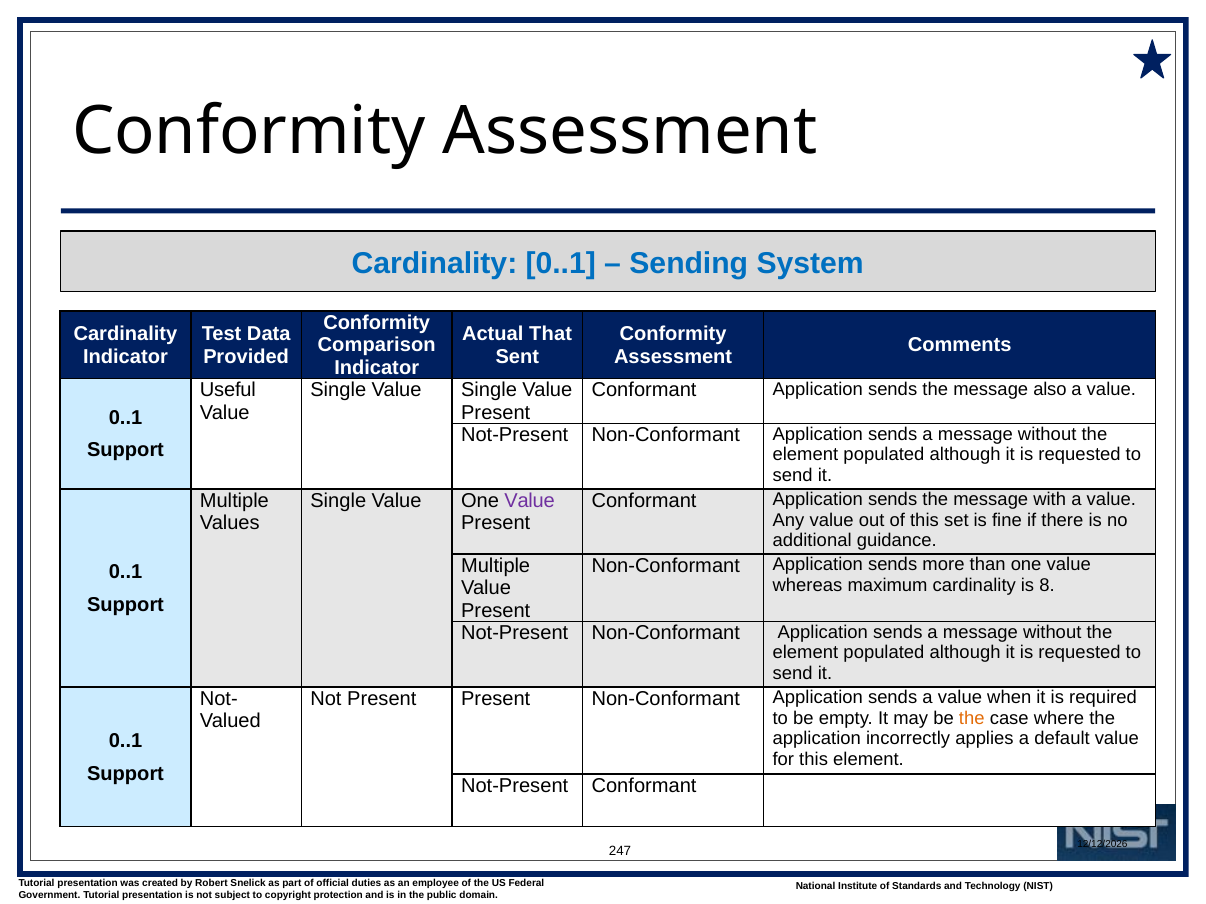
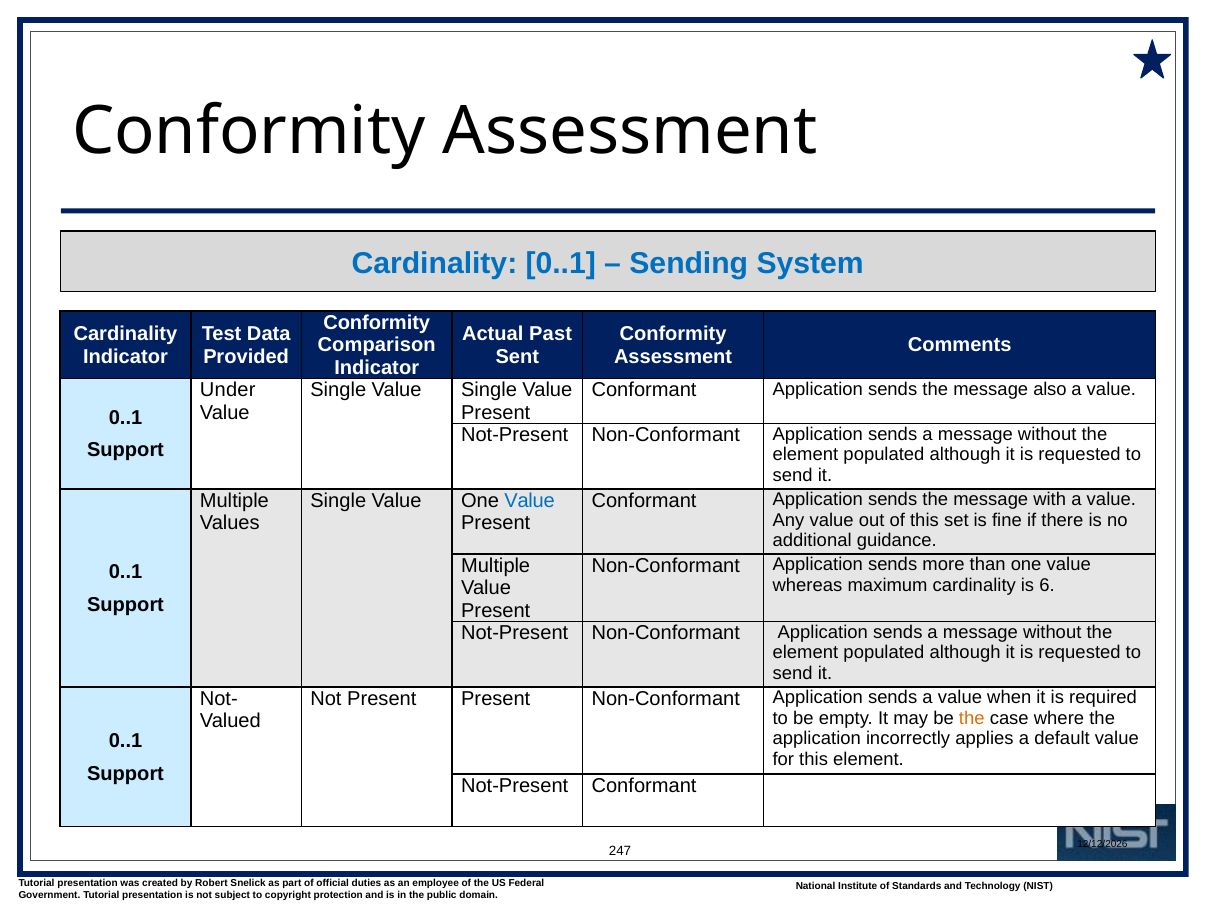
That: That -> Past (551, 334)
Useful: Useful -> Under (228, 390)
Value colour: purple -> blue (530, 501)
8: 8 -> 6 (1047, 586)
